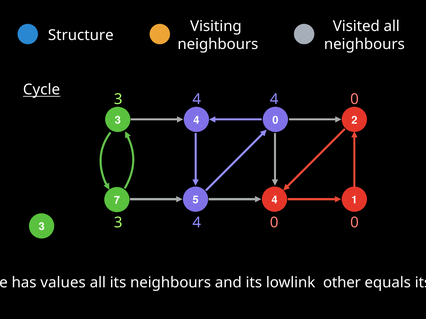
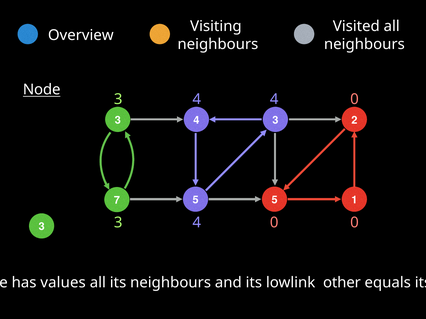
Structure: Structure -> Overview (81, 35)
Cycle: Cycle -> Node (42, 90)
0: 0 -> 3 (275, 120)
7 4: 4 -> 5 (275, 200)
